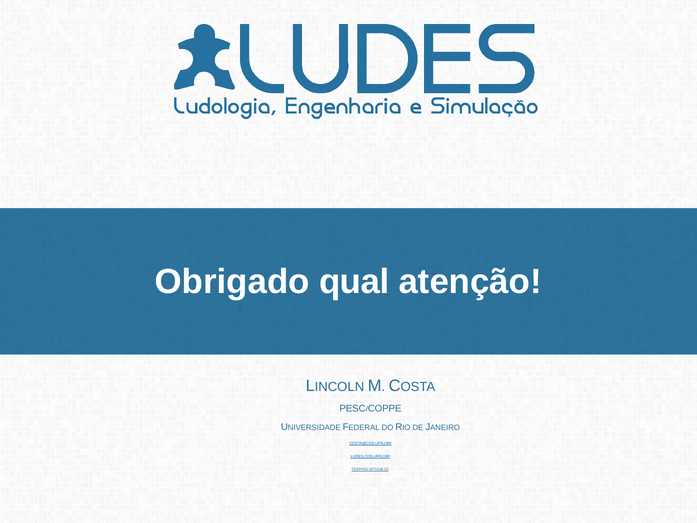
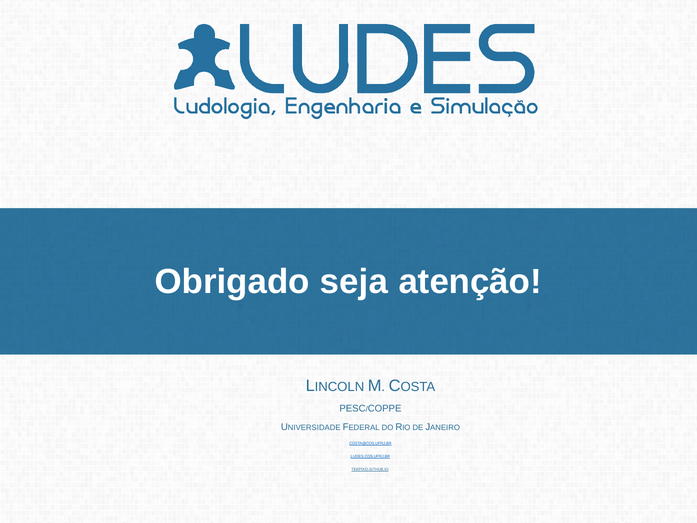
qual: qual -> seja (354, 282)
